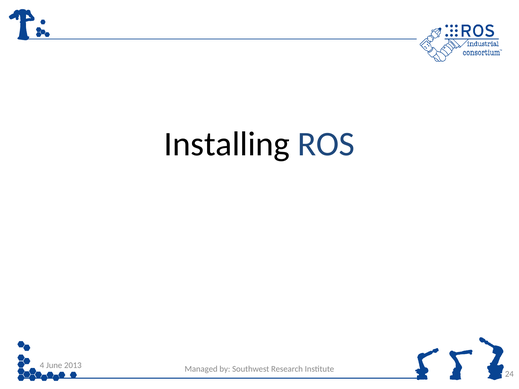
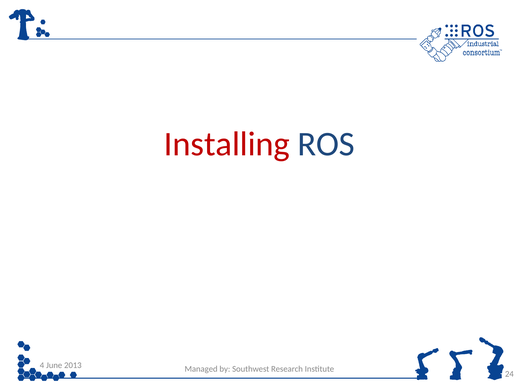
Installing colour: black -> red (227, 144)
